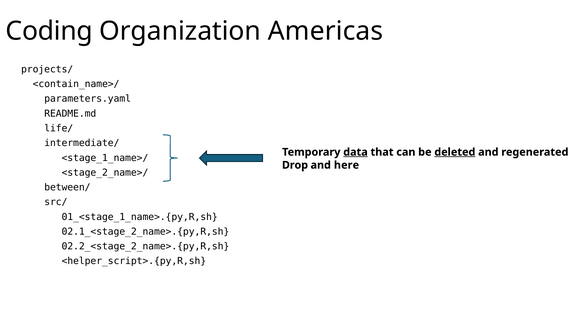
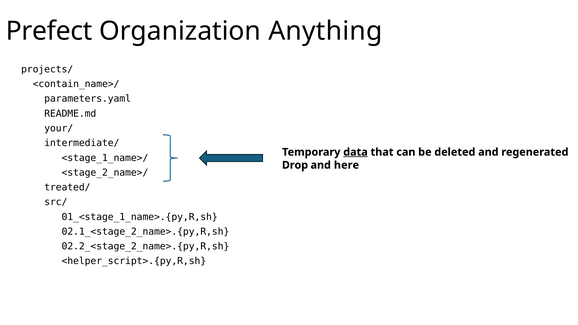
Coding: Coding -> Prefect (49, 31)
Americas: Americas -> Anything (325, 31)
life/: life/ -> your/ (59, 128)
deleted underline: present -> none (455, 152)
between/: between/ -> treated/ (67, 187)
